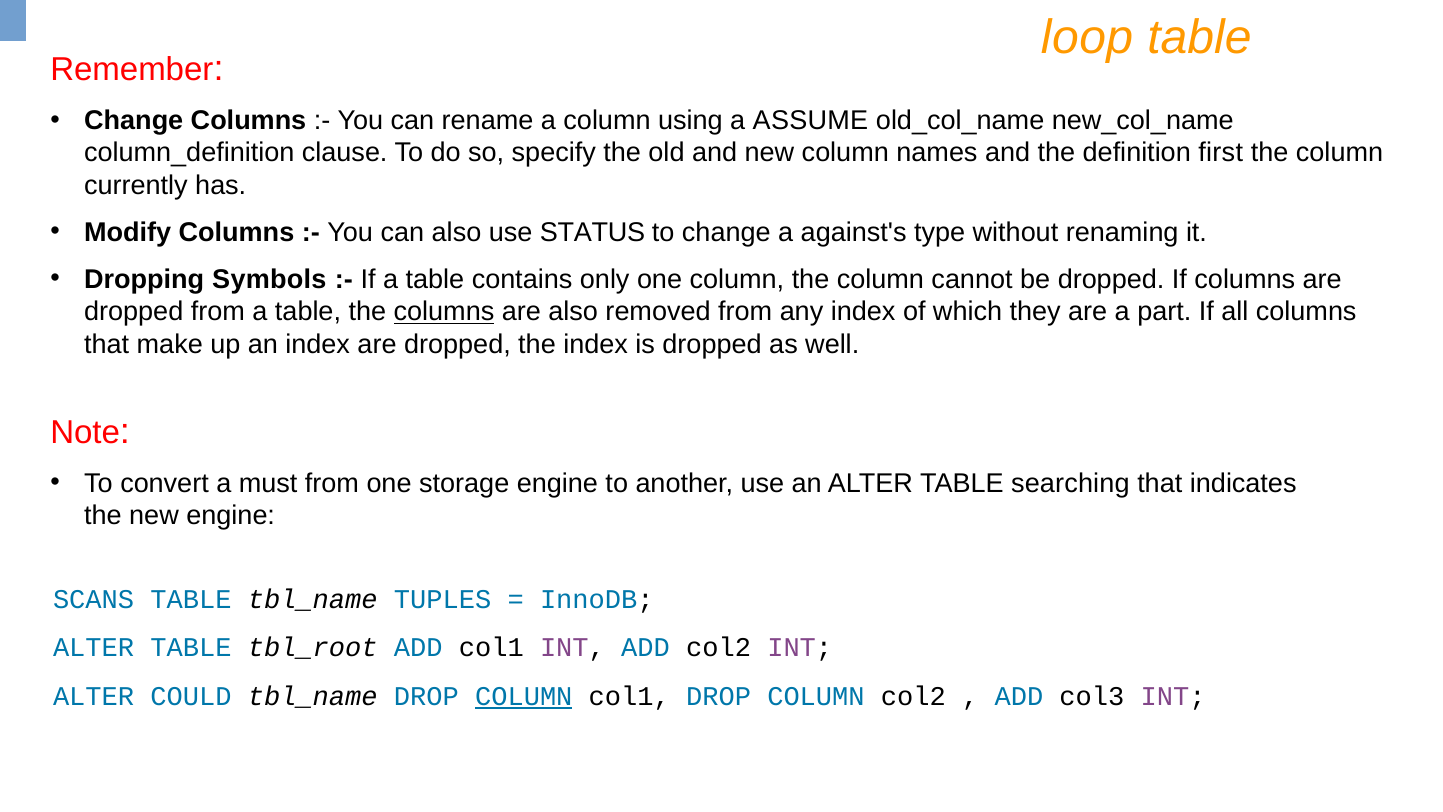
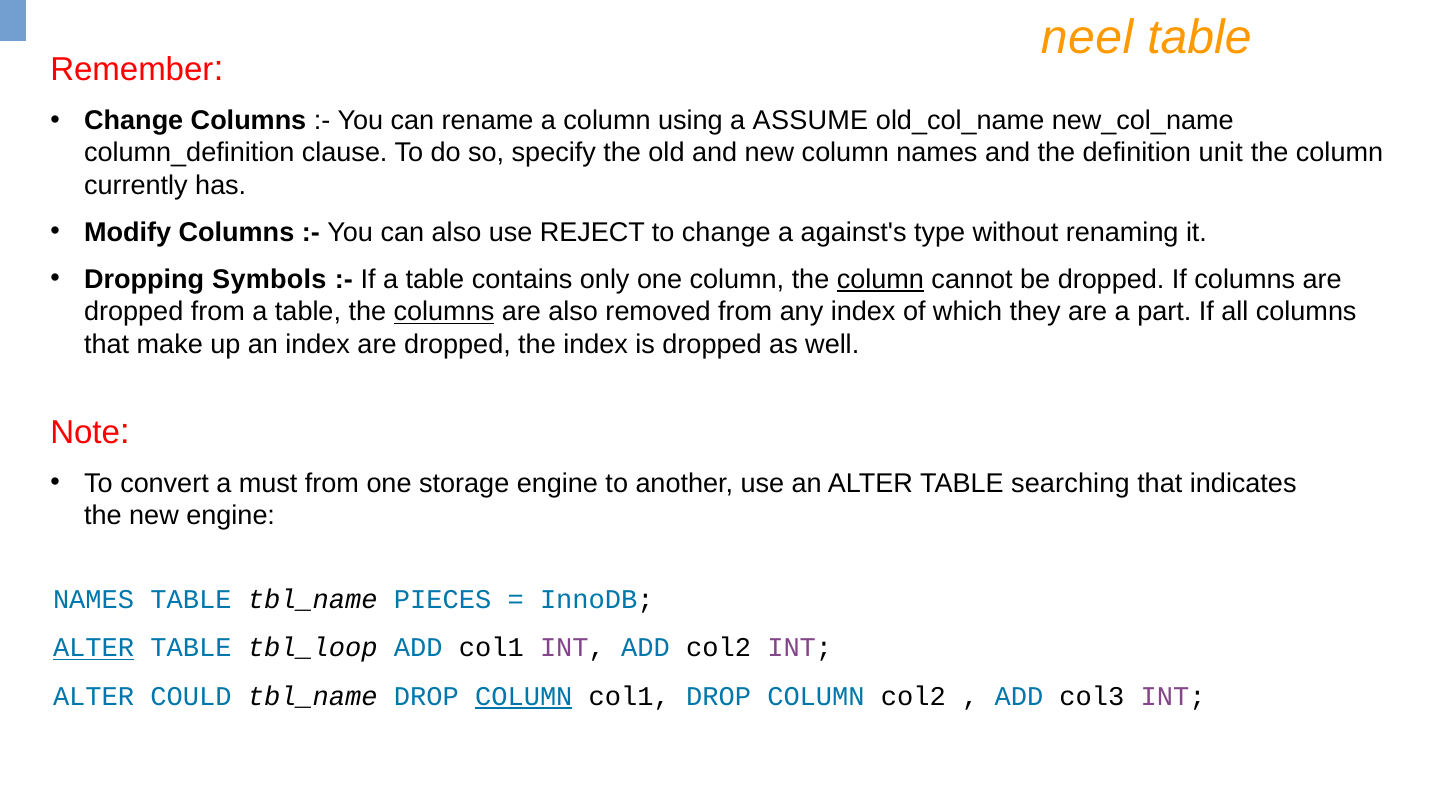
loop: loop -> neel (1087, 38)
first: first -> unit (1221, 153)
STATUS: STATUS -> REJECT (592, 232)
column underline: none -> present (880, 279)
SCANS: SCANS -> NAMES (94, 599)
TUPLES: TUPLES -> PIECES (443, 599)
ALTER underline: none -> present (94, 648)
tbl_root: tbl_root -> tbl_loop (313, 648)
